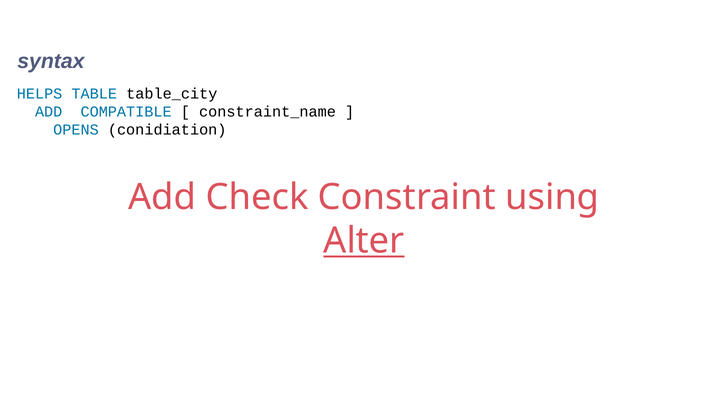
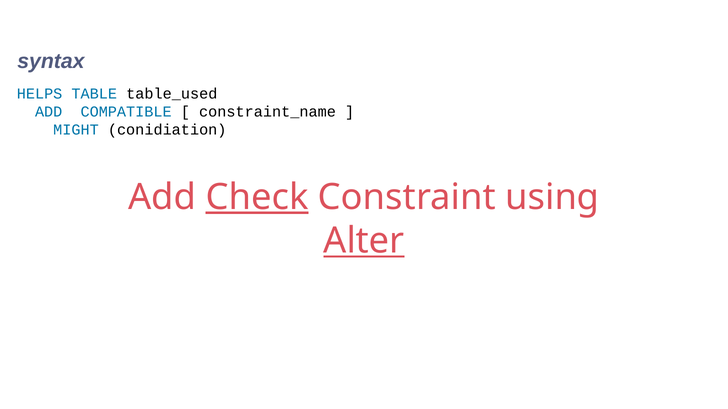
table_city: table_city -> table_used (172, 94)
OPENS: OPENS -> MIGHT (76, 130)
Check underline: none -> present (257, 197)
